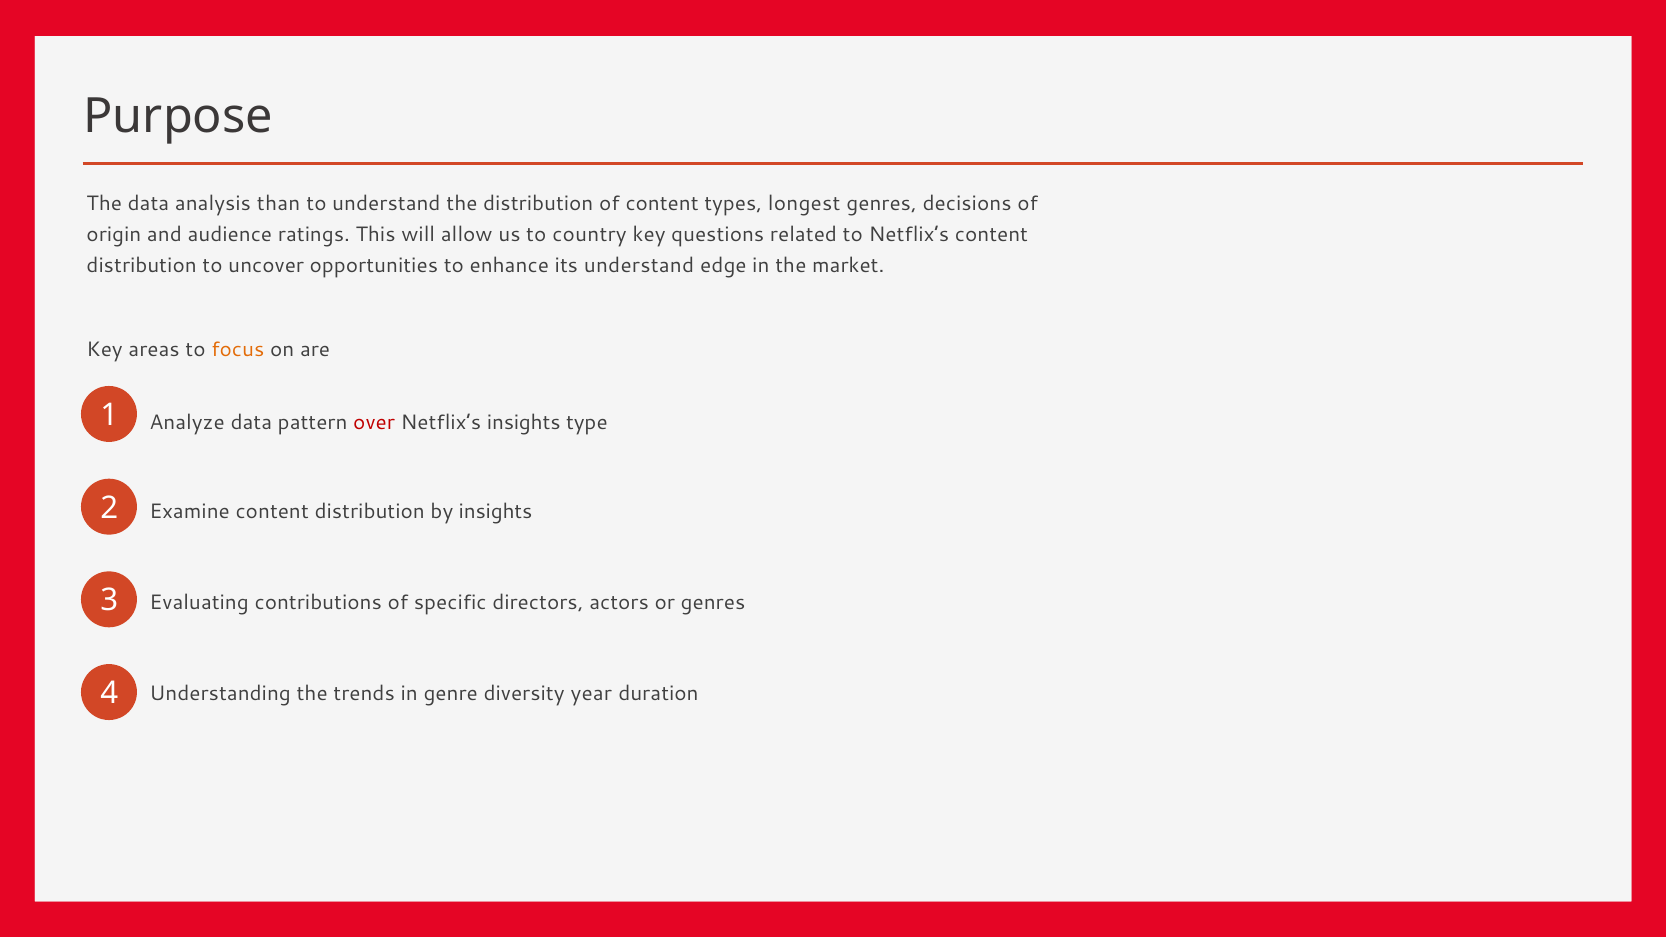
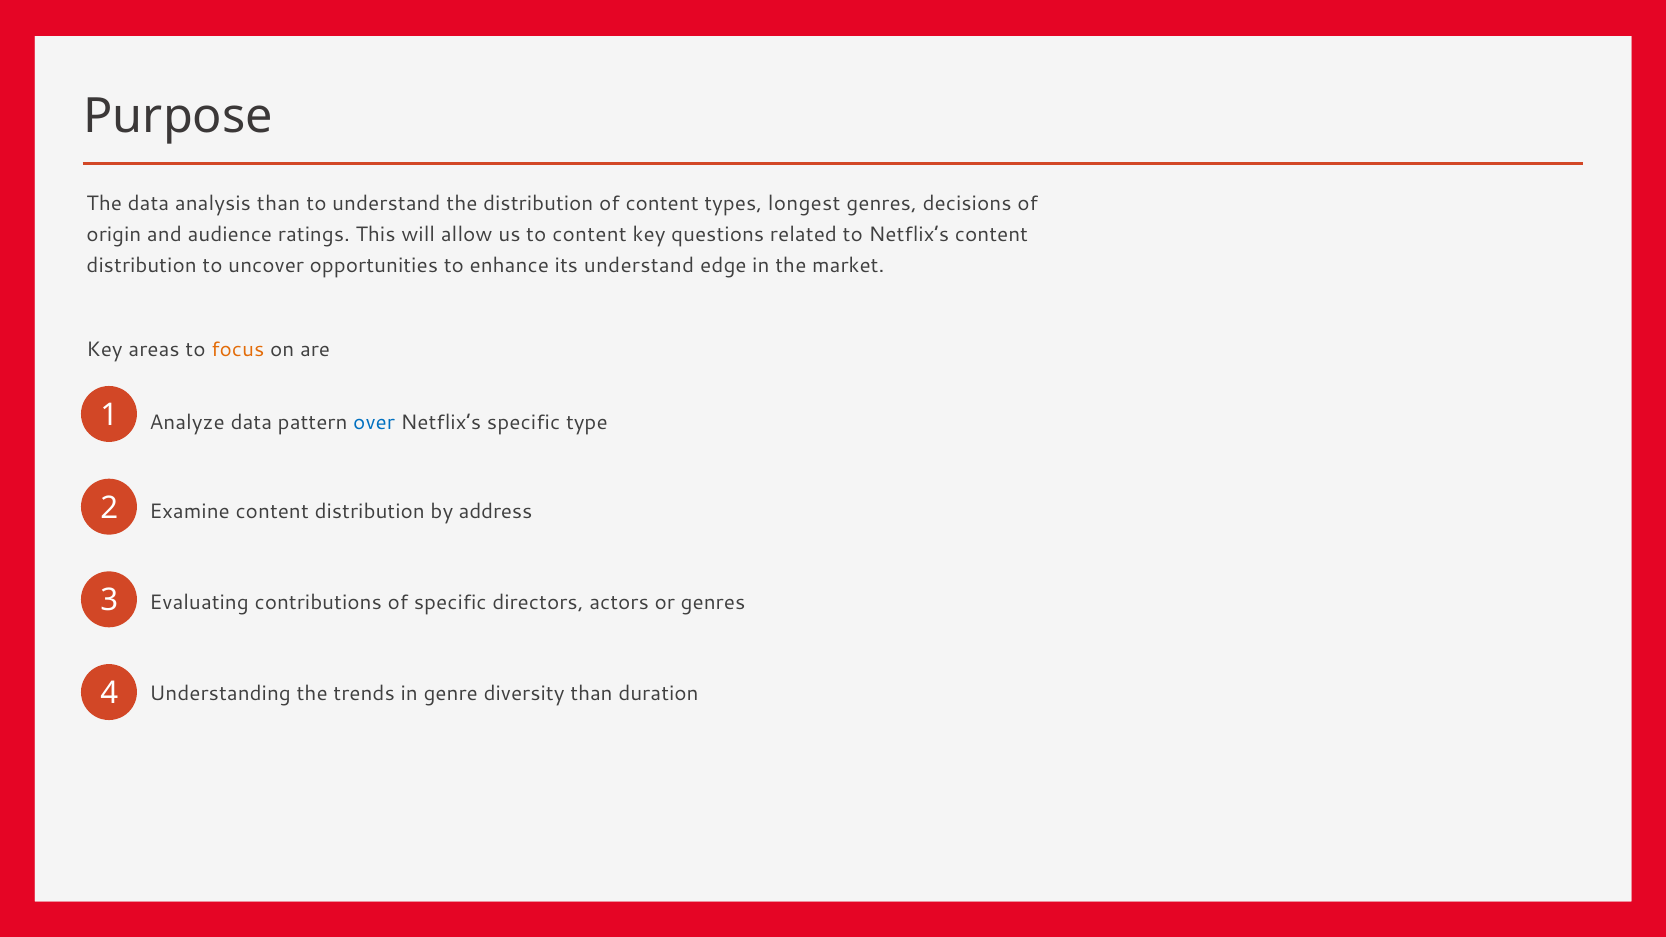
to country: country -> content (590, 235)
over colour: red -> blue (374, 422)
Netflix’s insights: insights -> specific (524, 422)
by insights: insights -> address (496, 512)
diversity year: year -> than (591, 694)
